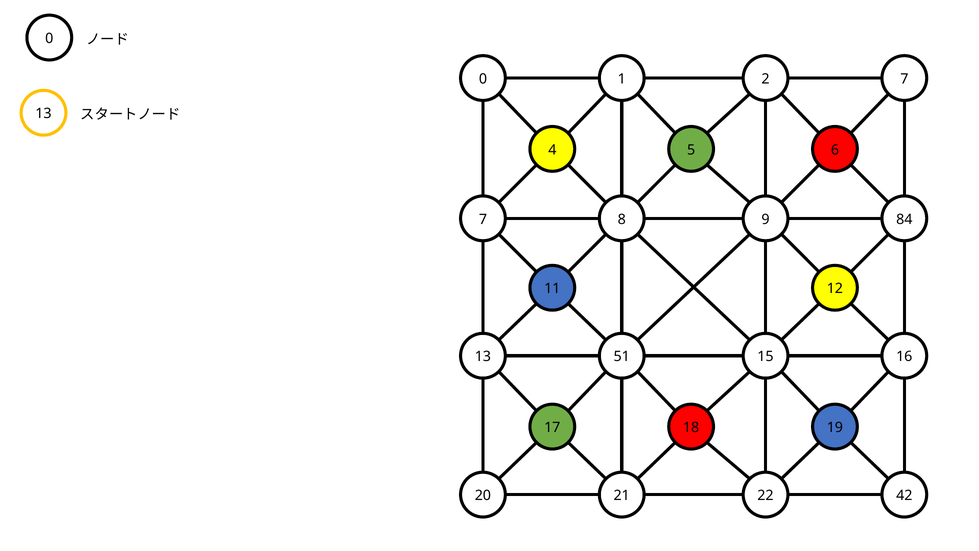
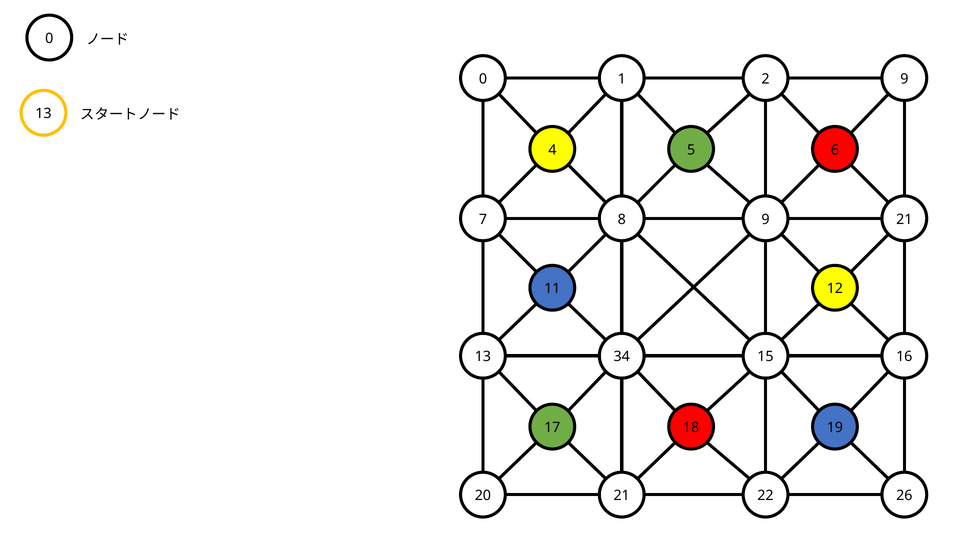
2 7: 7 -> 9 (904, 79)
9 84: 84 -> 21 (904, 219)
51: 51 -> 34 (622, 357)
42: 42 -> 26 (904, 495)
